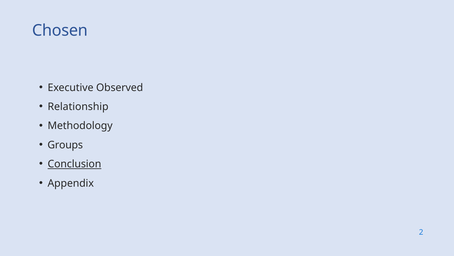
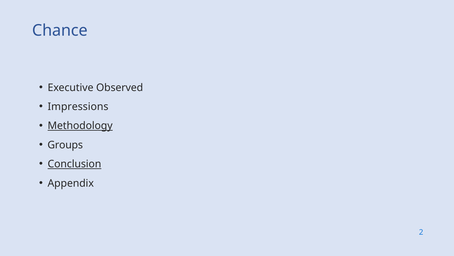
Chosen: Chosen -> Chance (60, 30)
Relationship: Relationship -> Impressions (78, 106)
Methodology underline: none -> present (80, 126)
